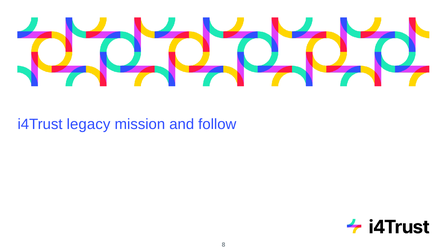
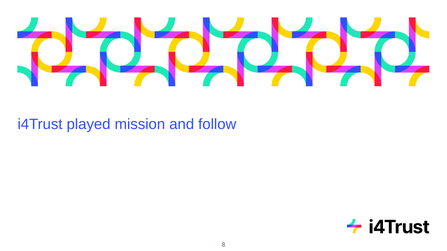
legacy: legacy -> played (89, 124)
